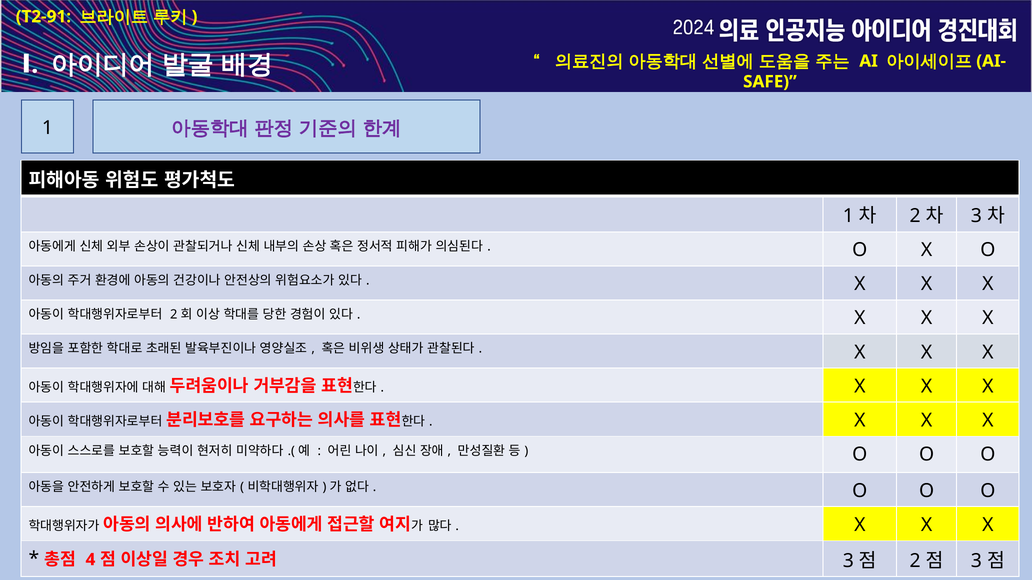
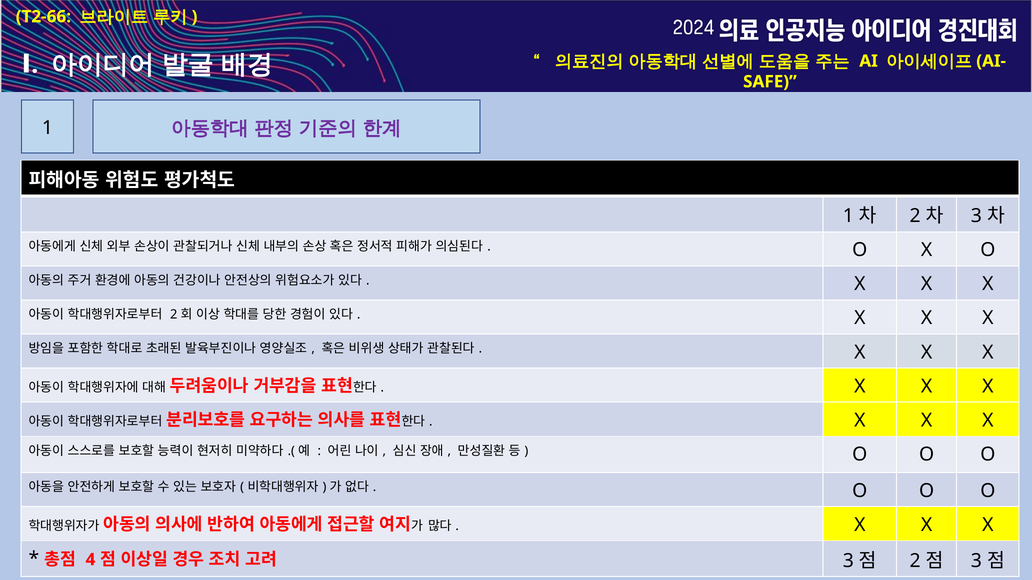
T2-91: T2-91 -> T2-66 (43, 17)
